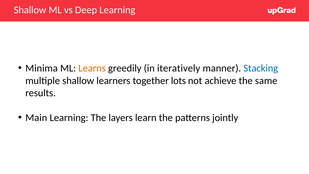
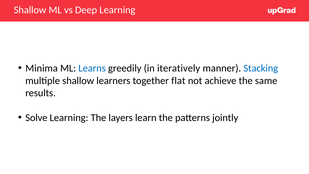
Learns colour: orange -> blue (92, 68)
lots: lots -> flat (178, 81)
Main: Main -> Solve (36, 118)
